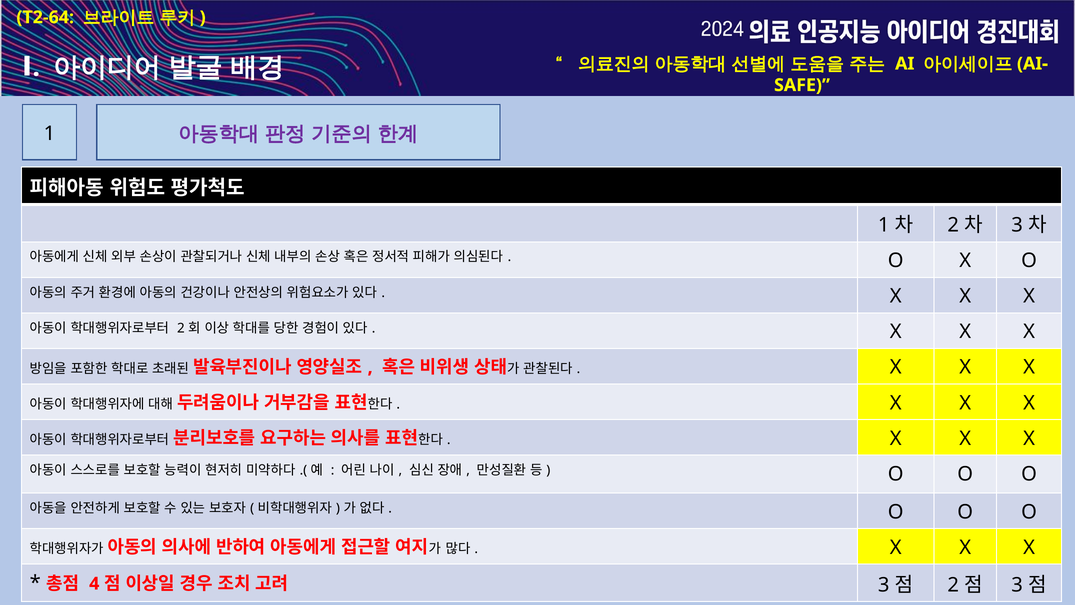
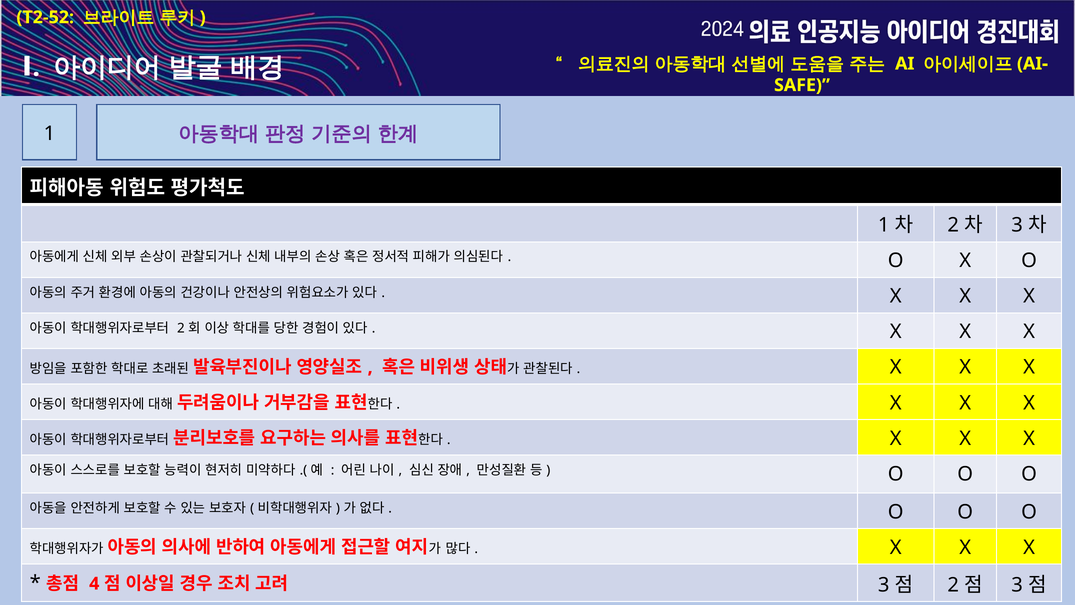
T2-64: T2-64 -> T2-52 (45, 17)
